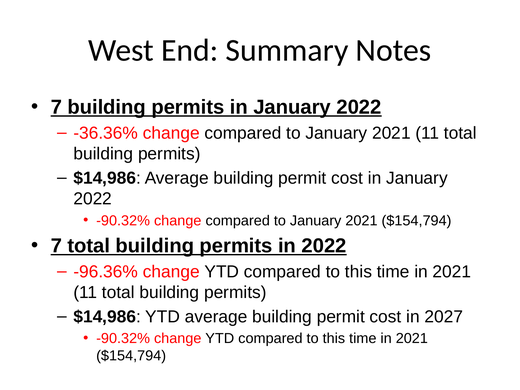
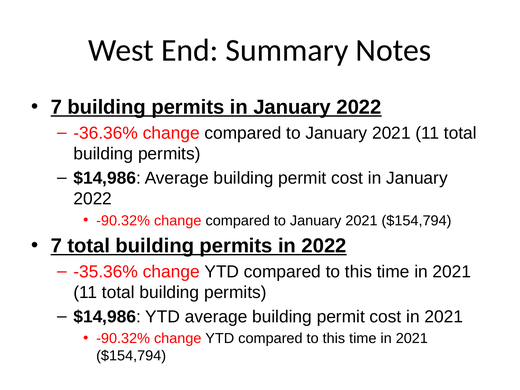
-96.36%: -96.36% -> -35.36% (106, 272)
cost in 2027: 2027 -> 2021 (444, 317)
